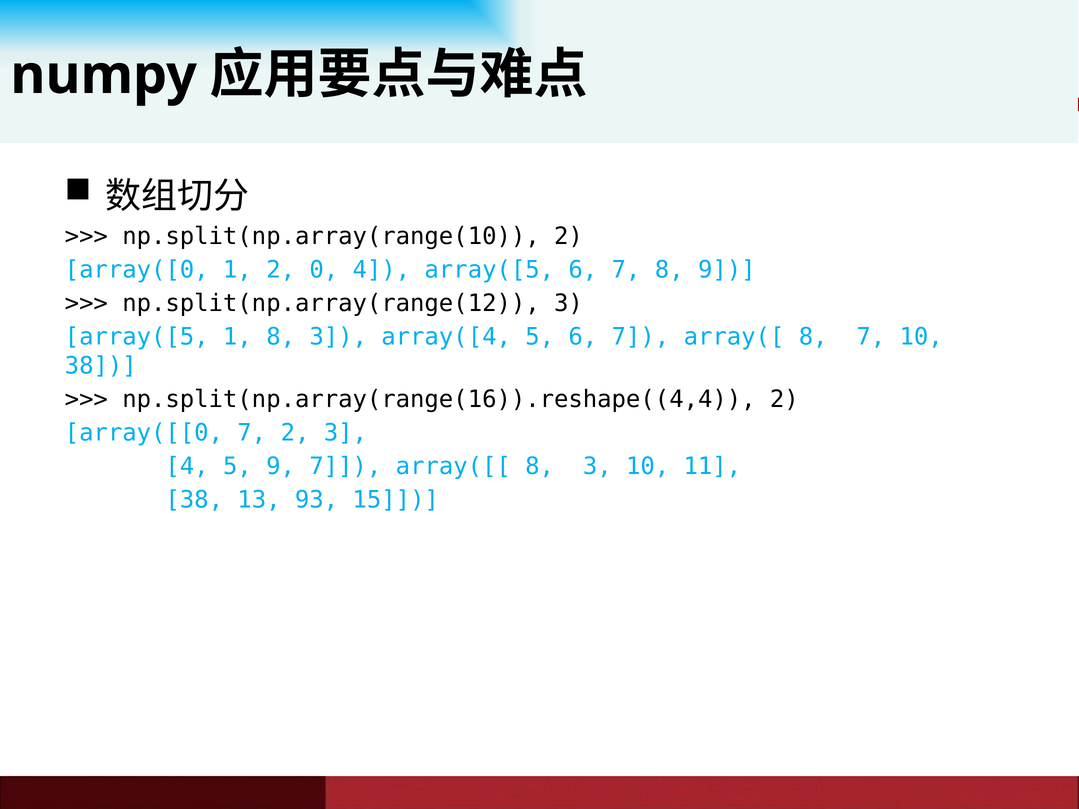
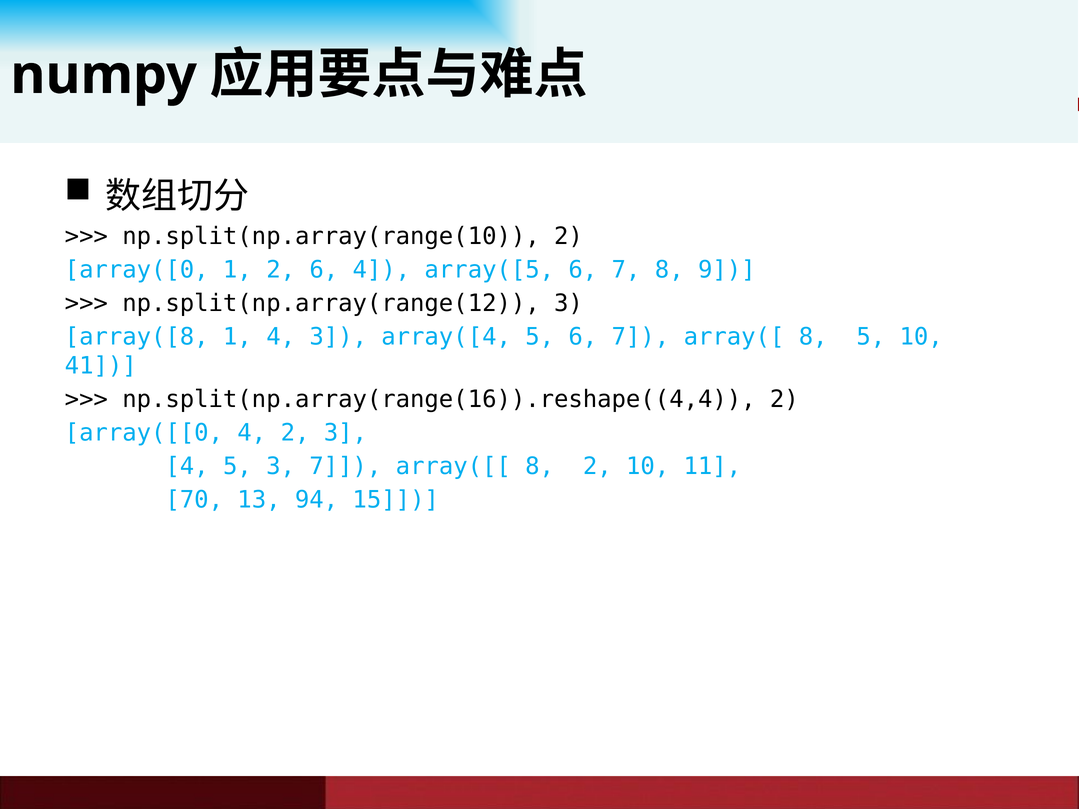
2 0: 0 -> 6 (324, 270)
array([5: array([5 -> array([8 (137, 337)
1 8: 8 -> 4 (281, 337)
8 7: 7 -> 5 (871, 337)
38: 38 -> 41 (101, 366)
array([[0 7: 7 -> 4 (252, 433)
5 9: 9 -> 3 (281, 466)
array([[ 8 3: 3 -> 2 (597, 466)
38: 38 -> 70 (194, 500)
93: 93 -> 94 (317, 500)
